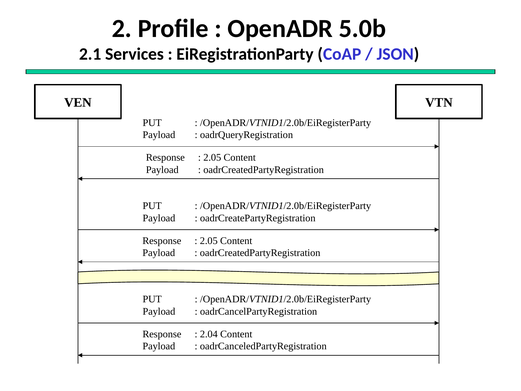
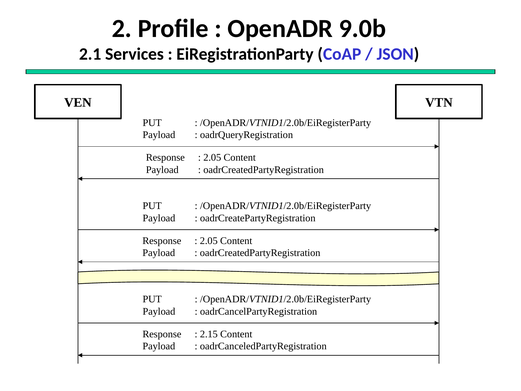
5.0b: 5.0b -> 9.0b (362, 29)
2.04: 2.04 -> 2.15 (209, 334)
